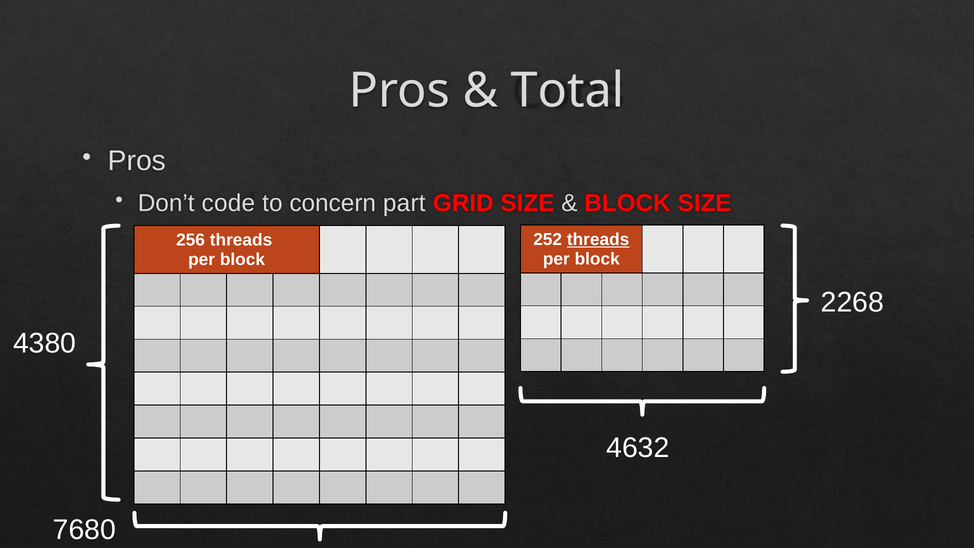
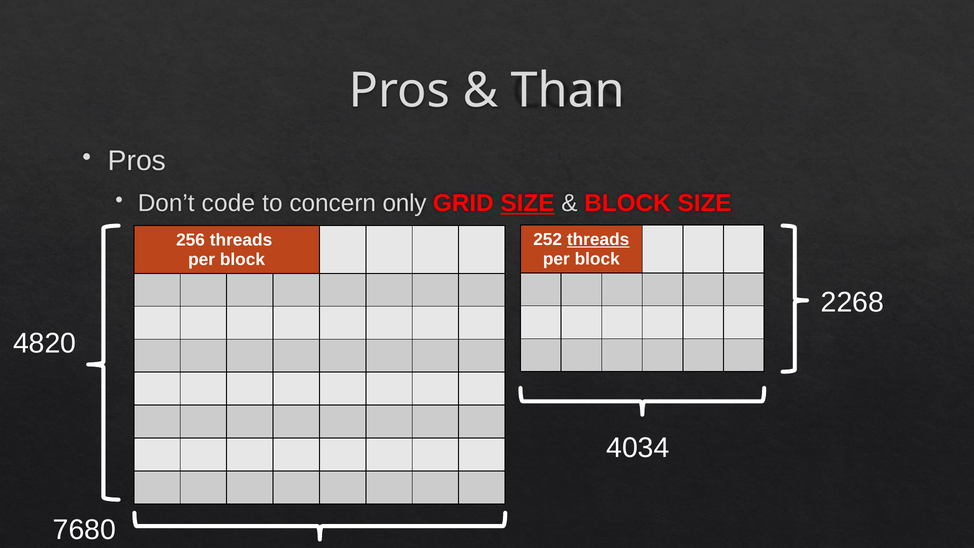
Total: Total -> Than (568, 91)
part: part -> only (405, 203)
SIZE underline: none -> present (527, 203)
4380: 4380 -> 4820 (45, 343)
4632: 4632 -> 4034 (638, 448)
